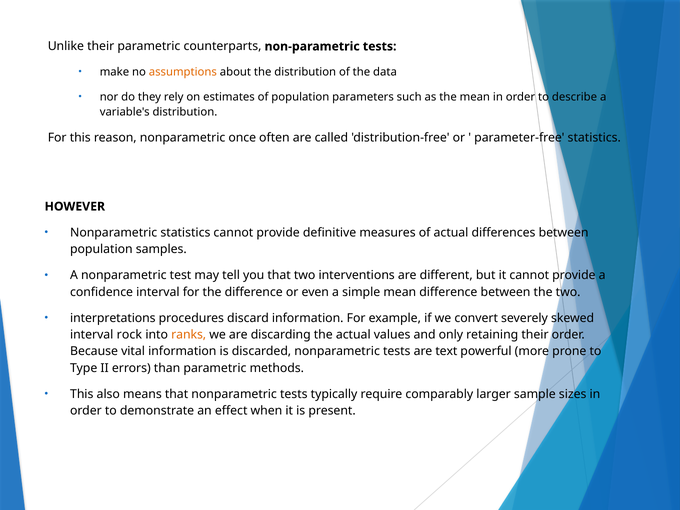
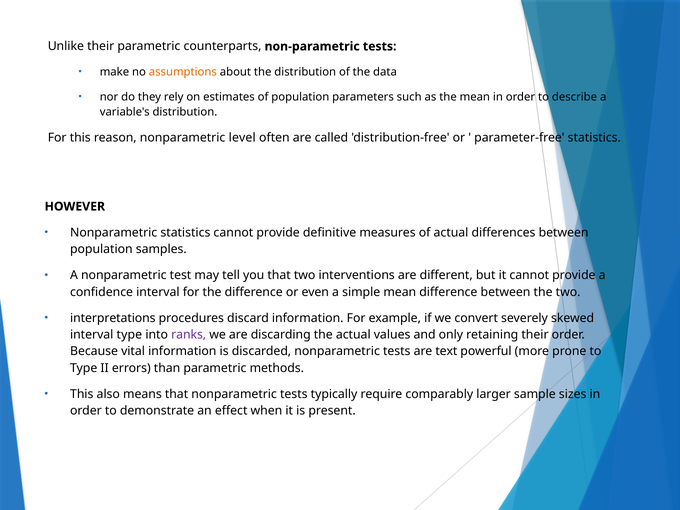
once: once -> level (242, 138)
interval rock: rock -> type (129, 335)
ranks colour: orange -> purple (189, 335)
